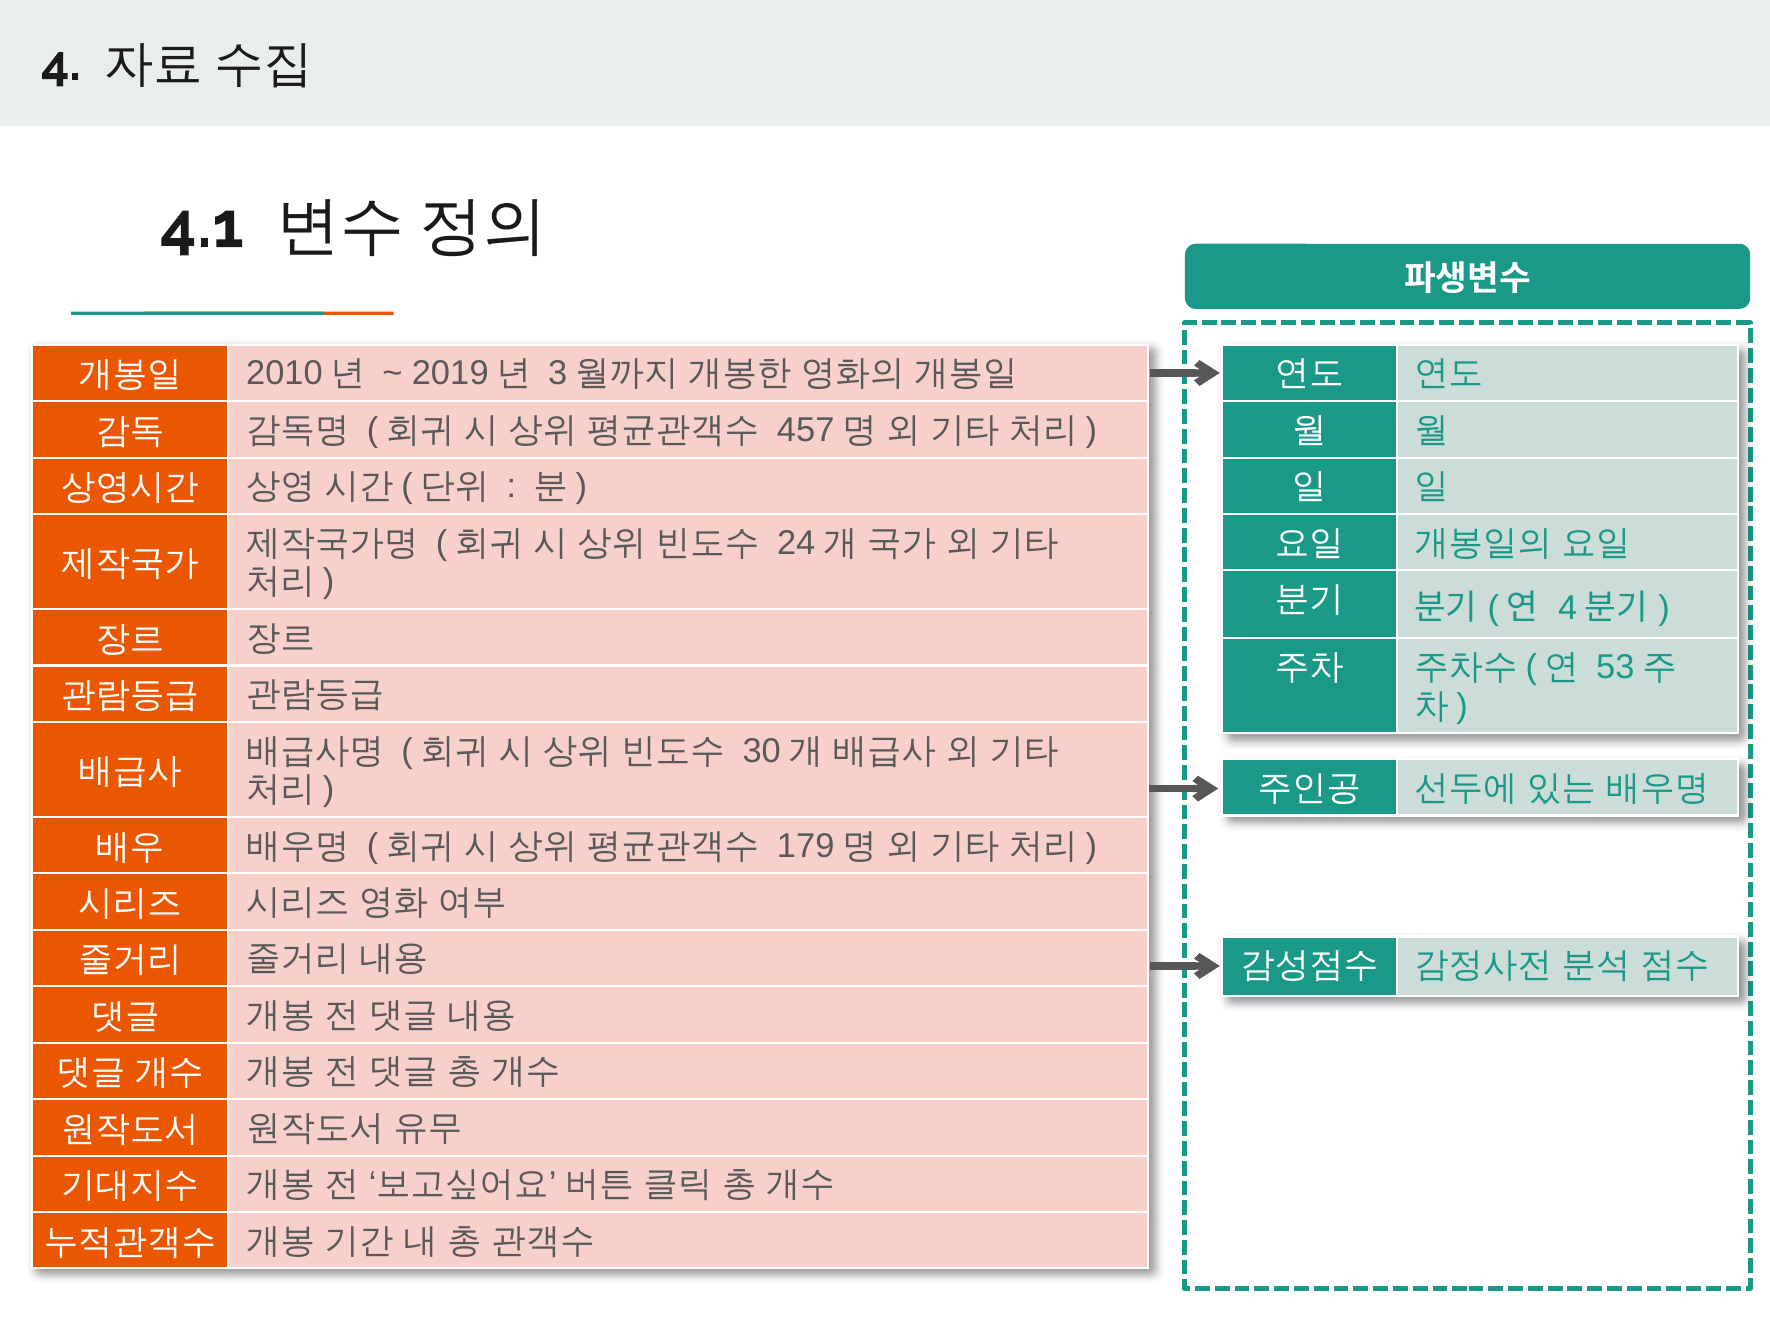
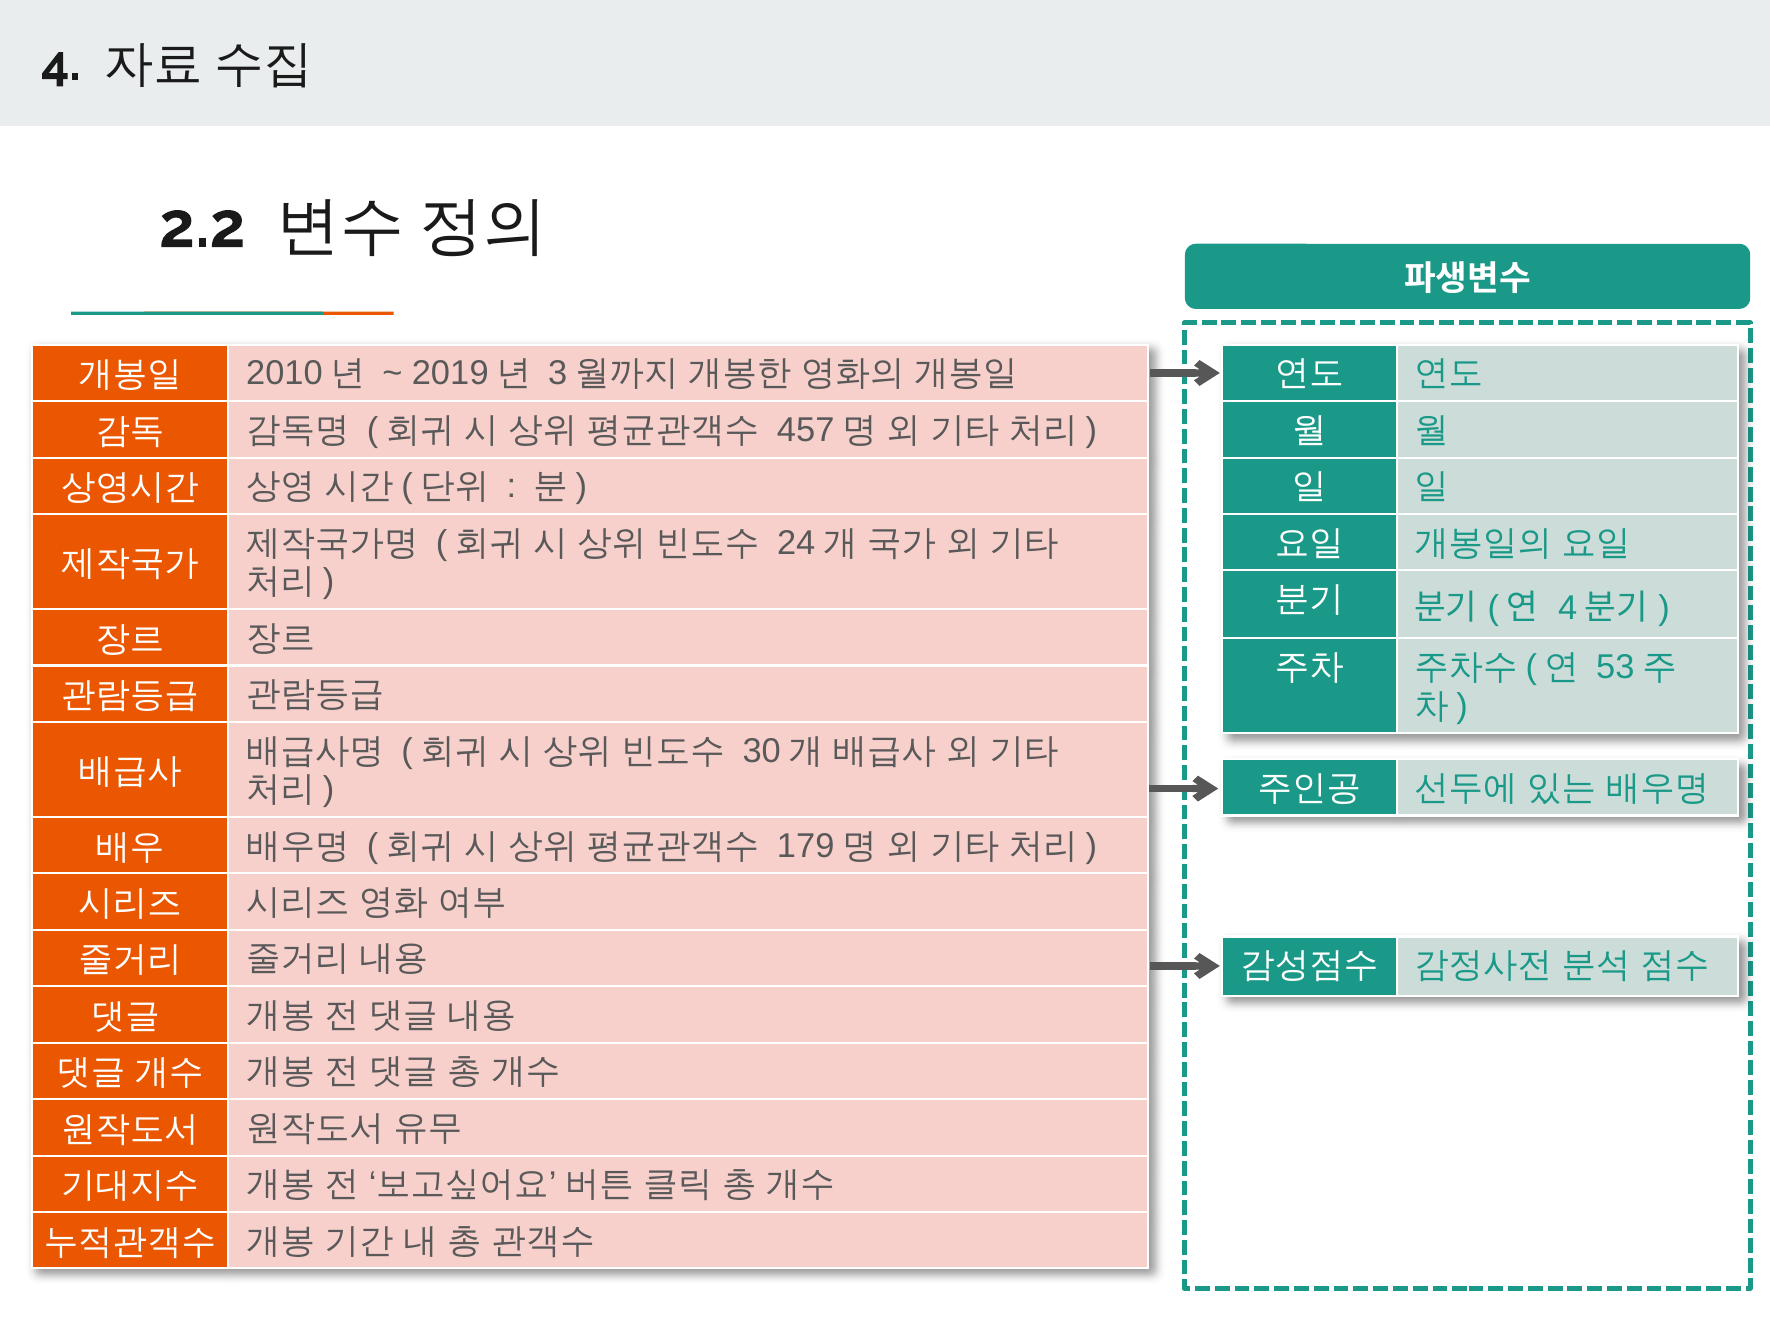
4.1: 4.1 -> 2.2 (202, 226)
